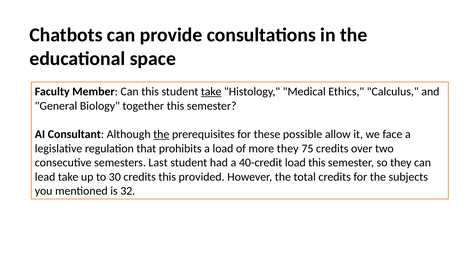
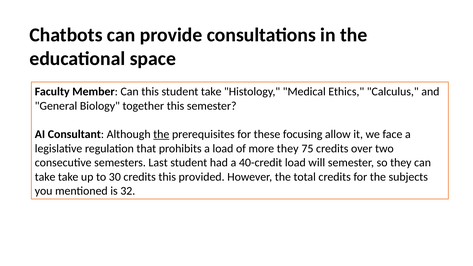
take underline: present -> none (211, 92)
possible: possible -> focusing (303, 134)
load this: this -> will (317, 163)
lead: lead -> take (45, 177)
